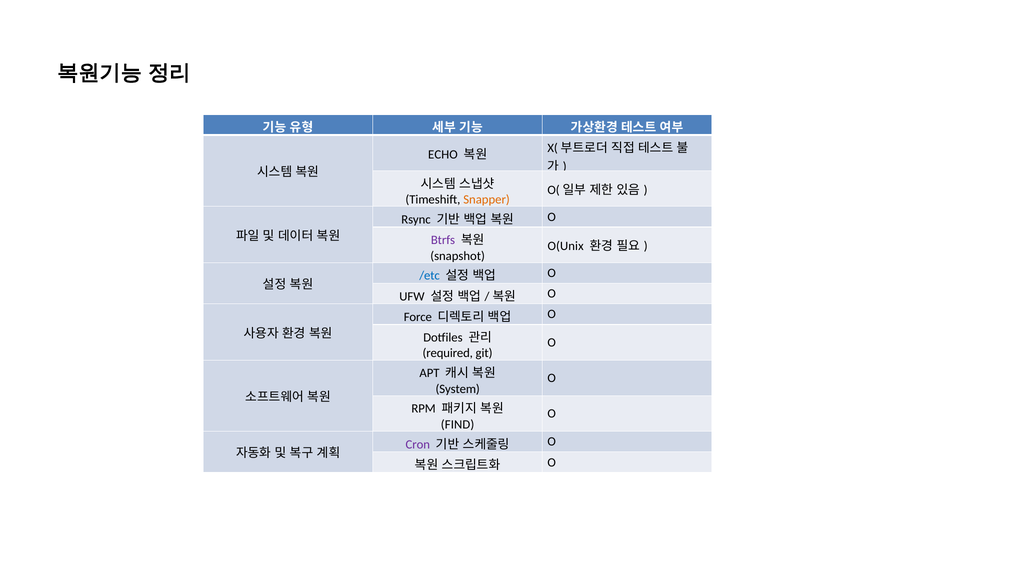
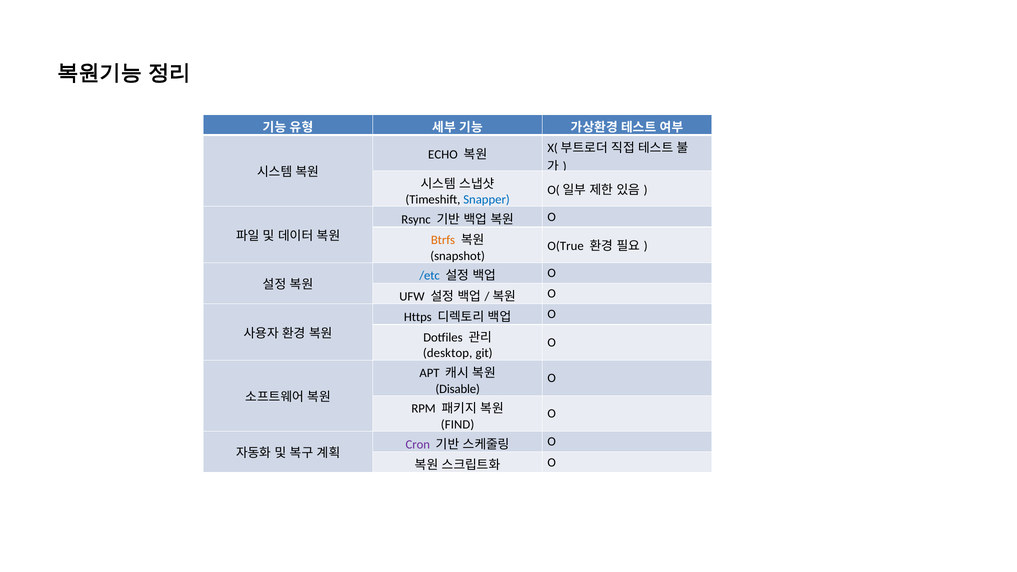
Snapper colour: orange -> blue (487, 200)
Btrfs colour: purple -> orange (443, 240)
O(Unix: O(Unix -> O(True (566, 246)
Force: Force -> Https (418, 317)
required: required -> desktop (448, 353)
System: System -> Disable (458, 389)
